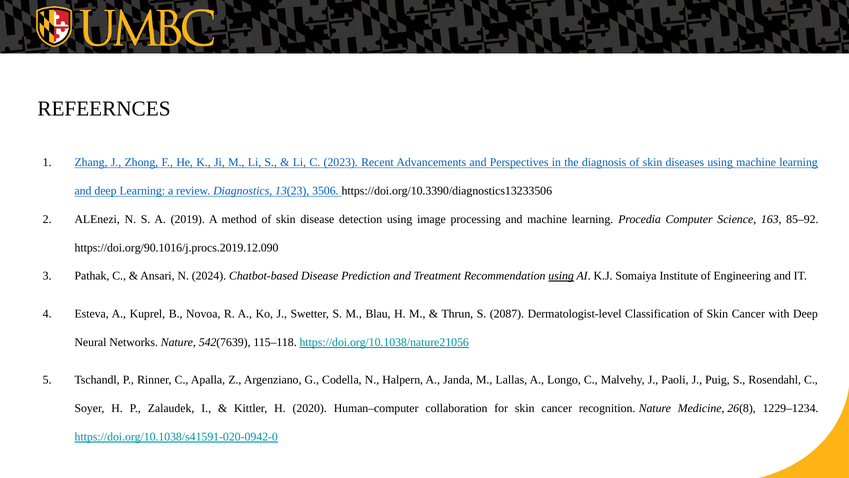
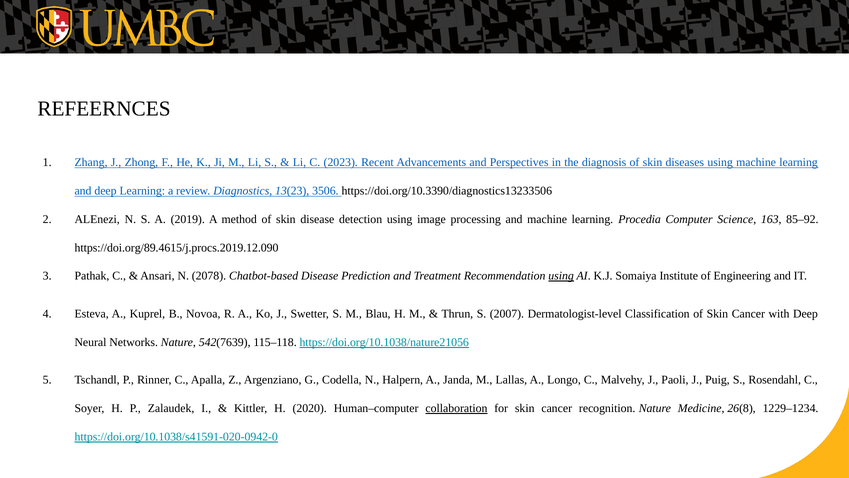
https://doi.org/90.1016/j.procs.2019.12.090: https://doi.org/90.1016/j.procs.2019.12.090 -> https://doi.org/89.4615/j.procs.2019.12.090 (177, 247)
2024: 2024 -> 2078 (209, 276)
2087: 2087 -> 2007 (507, 314)
collaboration underline: none -> present (456, 408)
